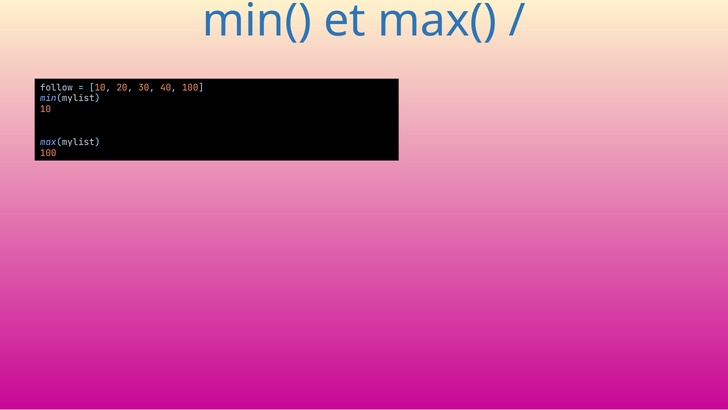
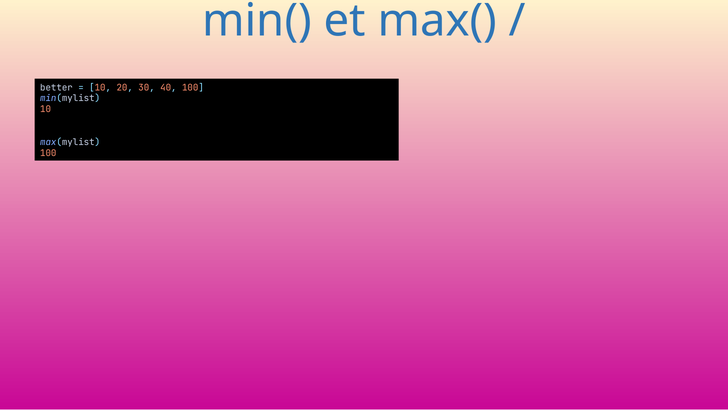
follow: follow -> better (56, 87)
